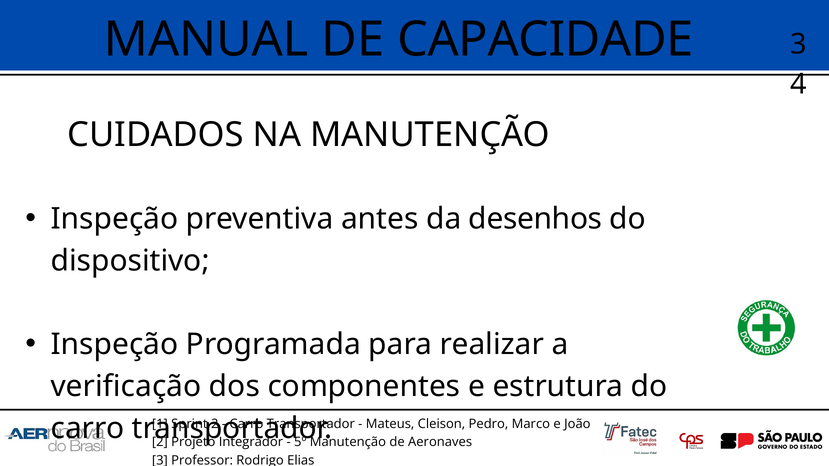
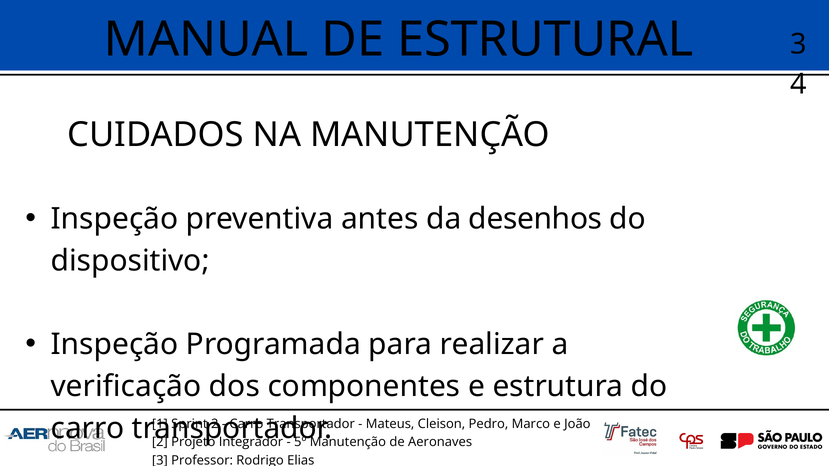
CAPACIDADE: CAPACIDADE -> ESTRUTURAL (545, 39)
